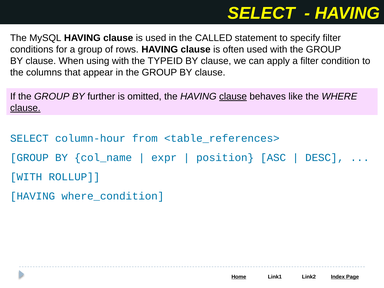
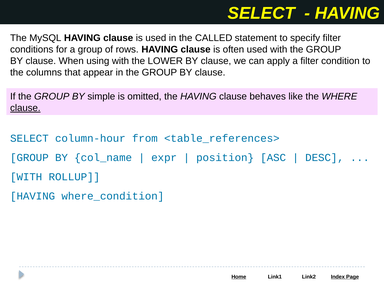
TYPEID: TYPEID -> LOWER (165, 61)
further: further -> simple (101, 96)
clause underline: present -> none (233, 96)
